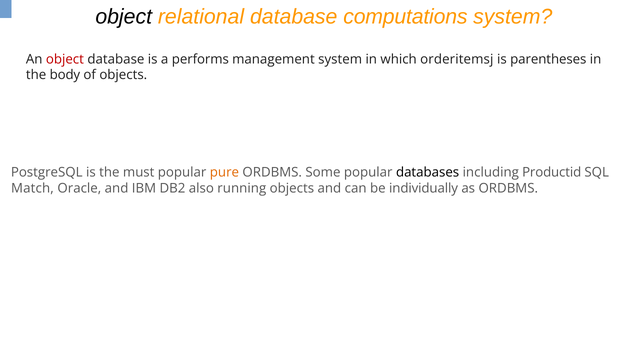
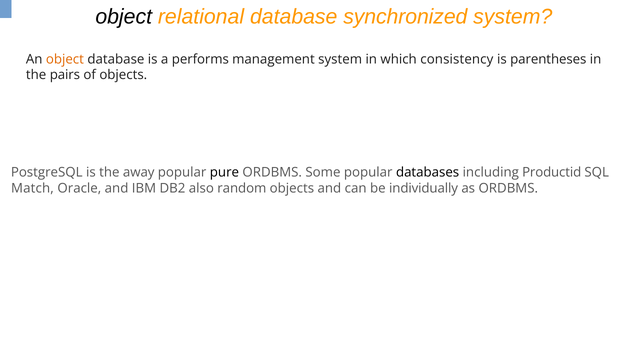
computations: computations -> synchronized (405, 17)
object colour: red -> orange (65, 59)
orderitemsj: orderitemsj -> consistency (457, 59)
body: body -> pairs (65, 75)
must: must -> away (139, 172)
pure colour: orange -> black (224, 172)
running: running -> random (242, 188)
